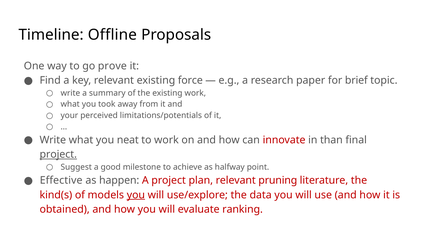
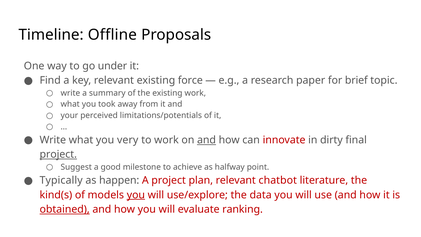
prove: prove -> under (112, 66)
neat: neat -> very (128, 140)
and underline: none -> present (207, 140)
than: than -> dirty (331, 140)
Effective: Effective -> Typically (61, 180)
pruning: pruning -> chatbot (278, 180)
obtained underline: none -> present (65, 209)
